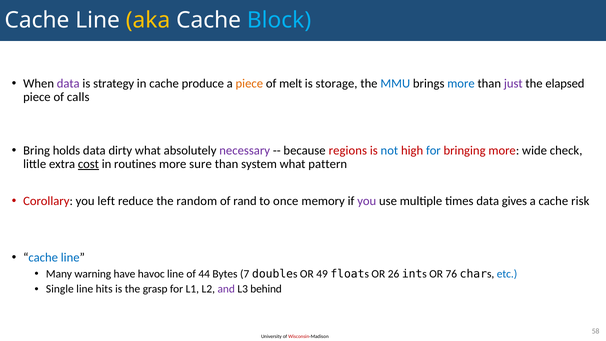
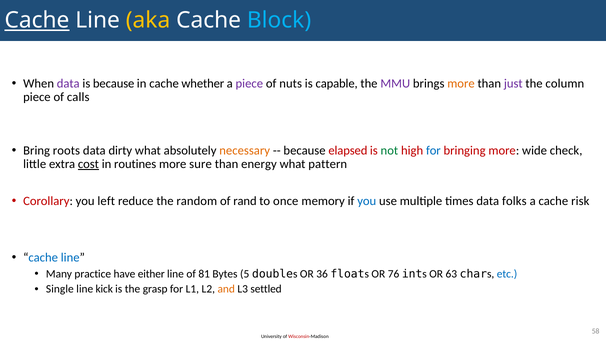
Cache underline: none -> present (37, 20)
is strategy: strategy -> because (114, 83)
produce: produce -> whether (203, 83)
piece colour: orange -> purple (249, 83)
melt: melt -> nuts (291, 83)
storage: storage -> capable (337, 83)
MMU colour: blue -> purple (395, 83)
more colour: blue -> orange (461, 83)
elapsed: elapsed -> column (565, 83)
holds: holds -> roots (66, 150)
necessary colour: purple -> orange (245, 150)
regions: regions -> elapsed (348, 150)
not colour: blue -> green (389, 150)
system: system -> energy (259, 164)
you colour: purple -> blue (367, 201)
gives: gives -> folks (514, 201)
warning: warning -> practice (93, 274)
havoc: havoc -> either (151, 274)
44: 44 -> 81 (204, 274)
7: 7 -> 5 (245, 274)
49: 49 -> 36 (322, 274)
26: 26 -> 76 (394, 274)
76: 76 -> 63 (451, 274)
hits: hits -> kick (104, 289)
and colour: purple -> orange (226, 289)
behind: behind -> settled (266, 289)
